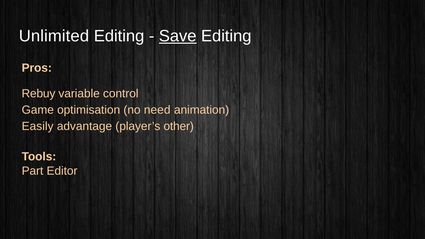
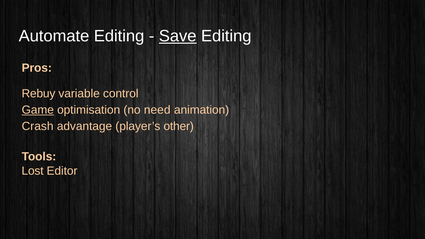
Unlimited: Unlimited -> Automate (54, 36)
Game underline: none -> present (38, 110)
Easily: Easily -> Crash (38, 126)
Part: Part -> Lost (33, 171)
